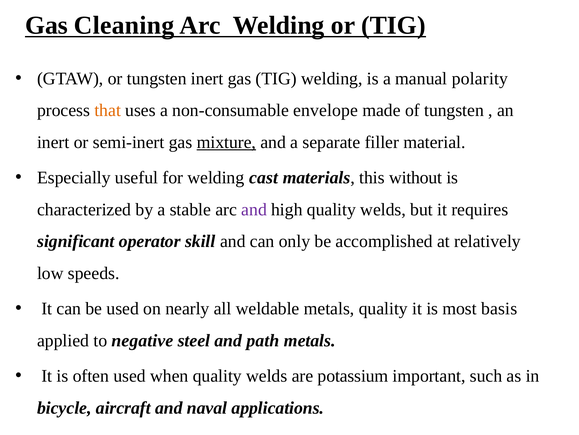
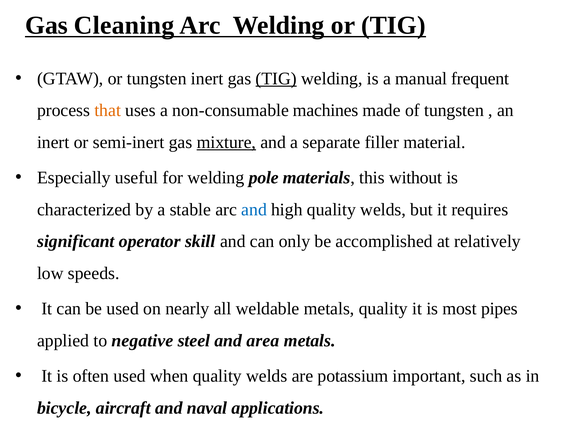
TIG underline: none -> present (276, 78)
polarity: polarity -> frequent (480, 78)
envelope: envelope -> machines (326, 110)
cast: cast -> pole (264, 177)
and colour: purple -> blue (254, 209)
basis: basis -> pipes (499, 308)
path: path -> area (263, 340)
